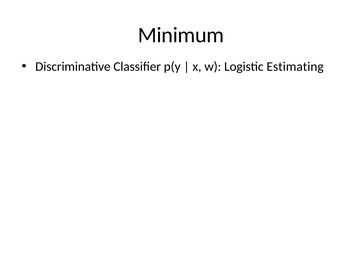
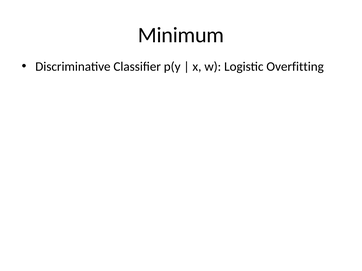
Estimating: Estimating -> Overfitting (295, 67)
